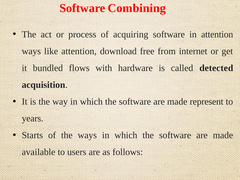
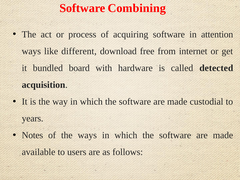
like attention: attention -> different (79, 51)
flows: flows -> board (79, 68)
represent: represent -> custodial (207, 102)
Starts: Starts -> Notes (32, 135)
